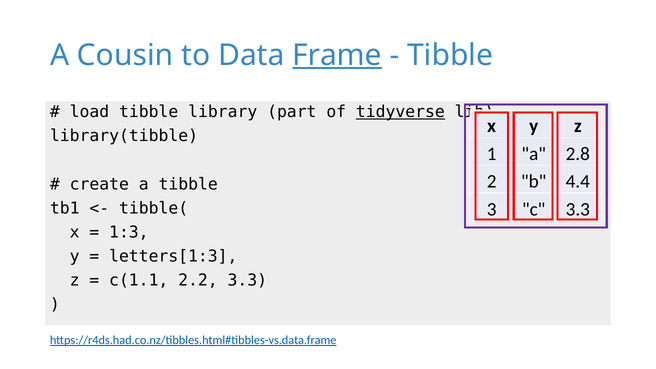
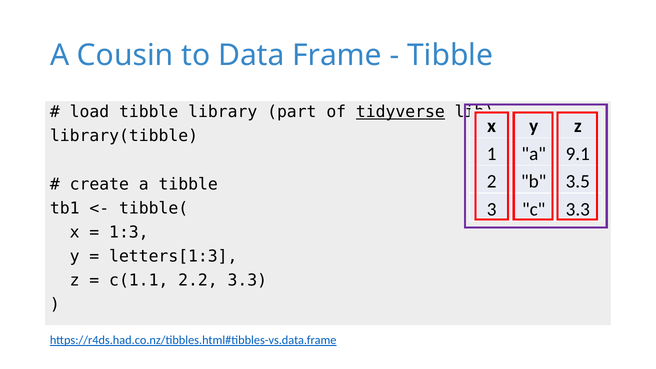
Frame underline: present -> none (337, 55)
2.8: 2.8 -> 9.1 (578, 154)
4.4: 4.4 -> 3.5 (578, 181)
